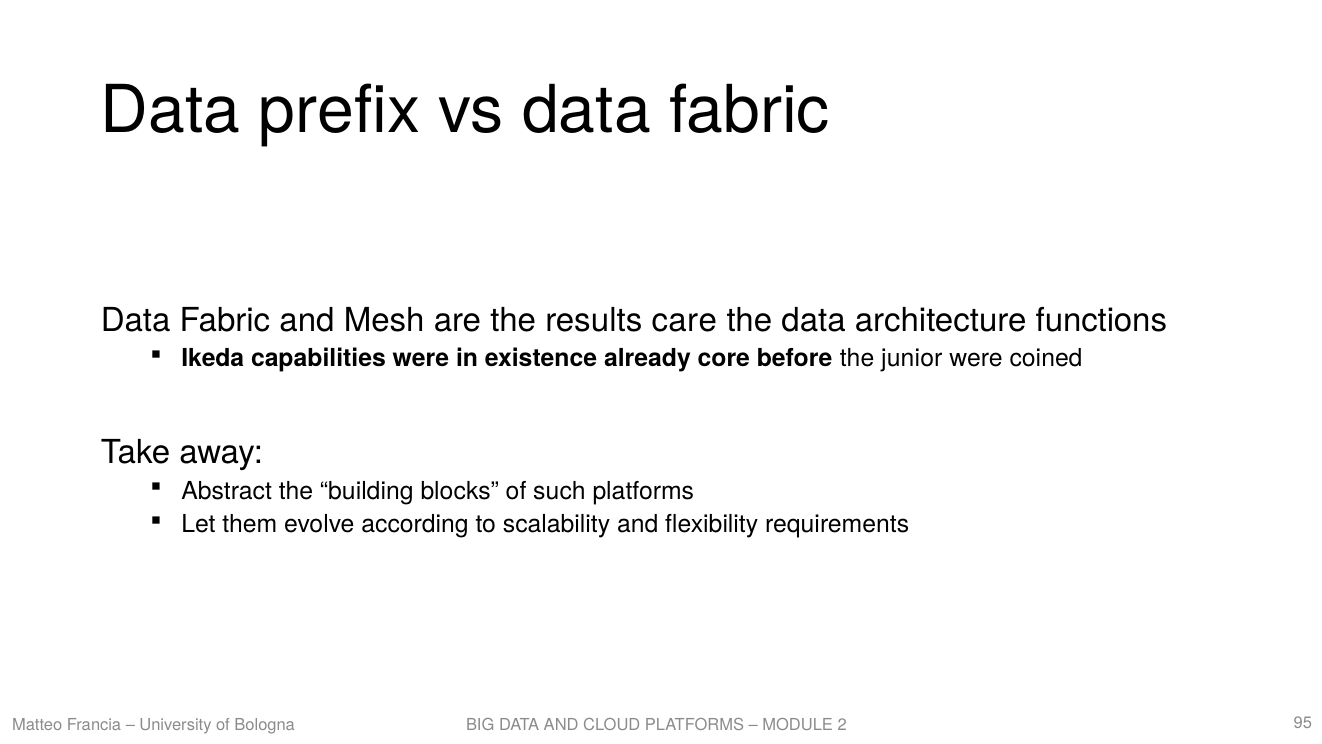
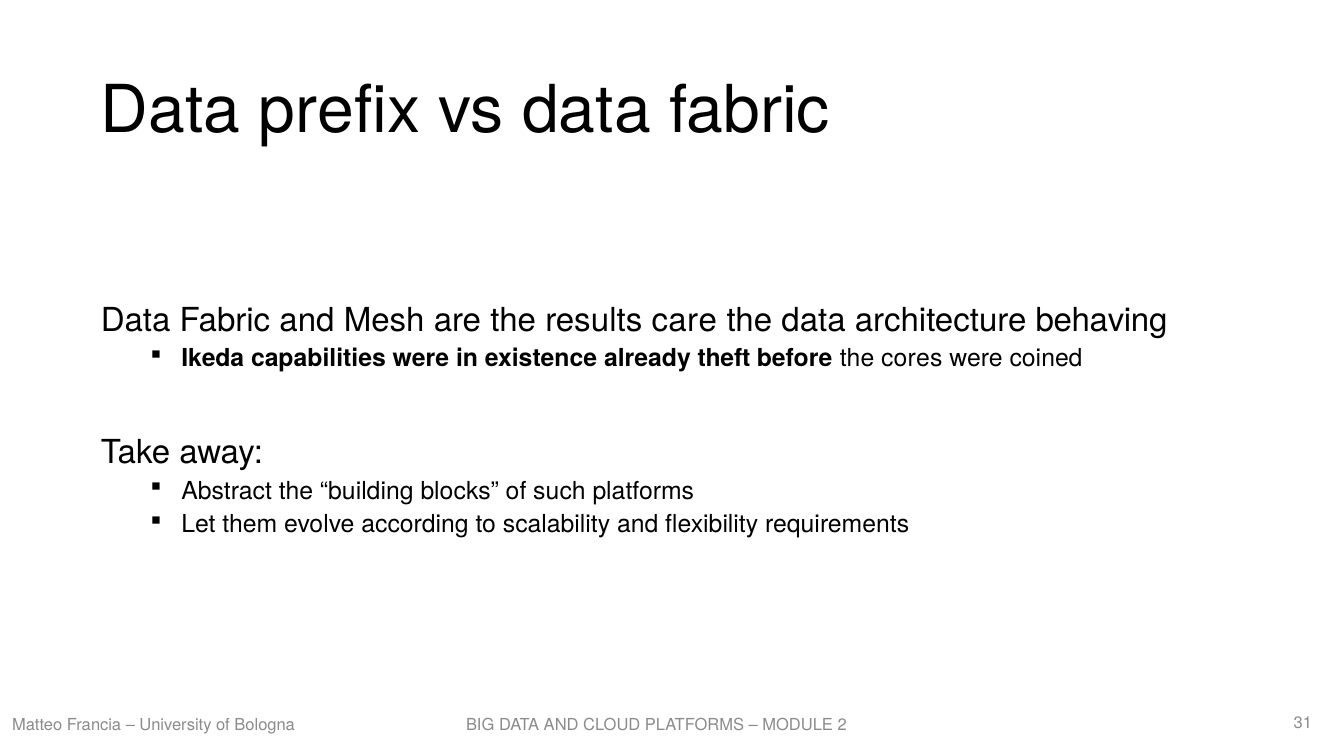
functions: functions -> behaving (1101, 320)
core: core -> theft (724, 358)
junior: junior -> cores (912, 358)
95: 95 -> 31 (1303, 723)
